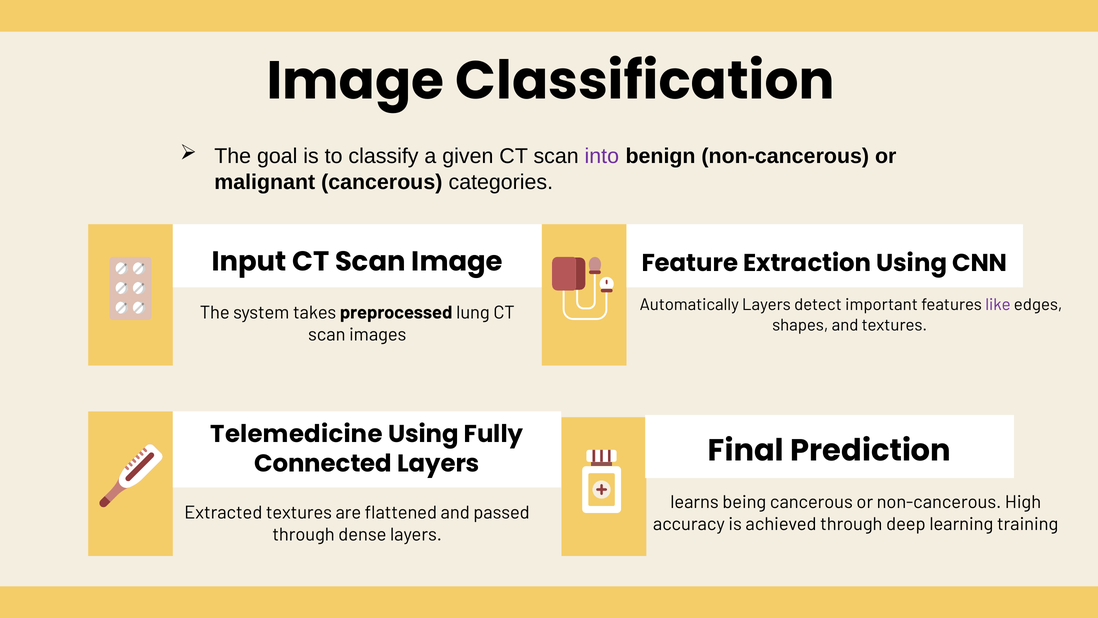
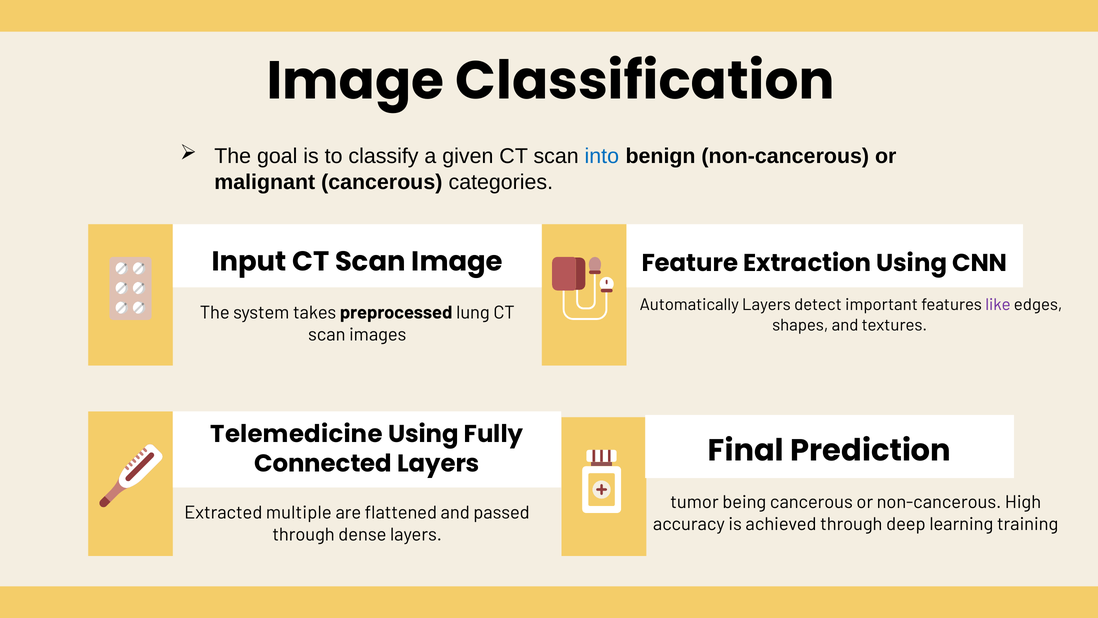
into colour: purple -> blue (602, 156)
learns: learns -> tumor (694, 502)
Extracted textures: textures -> multiple (299, 513)
